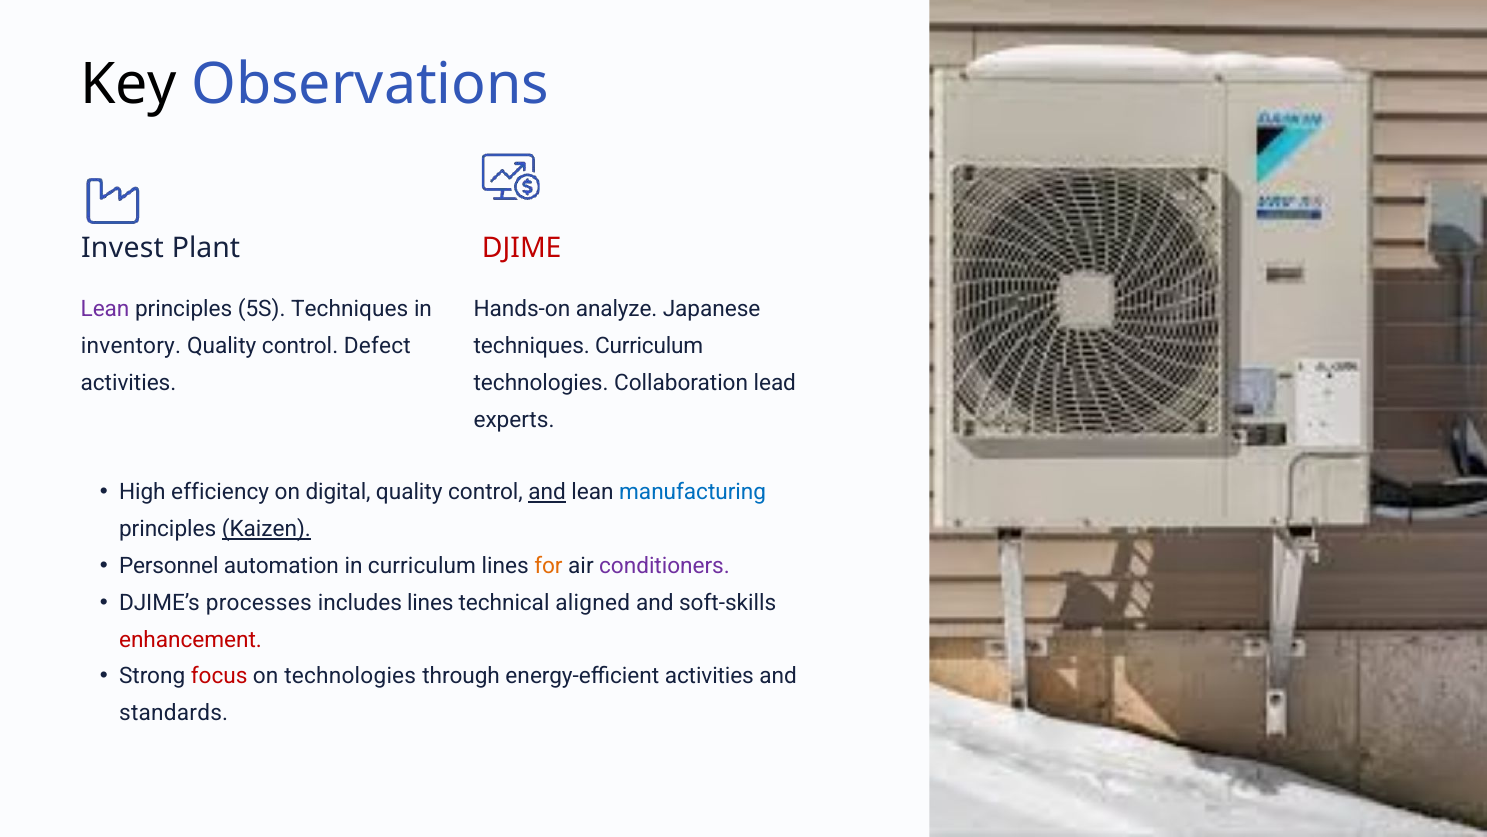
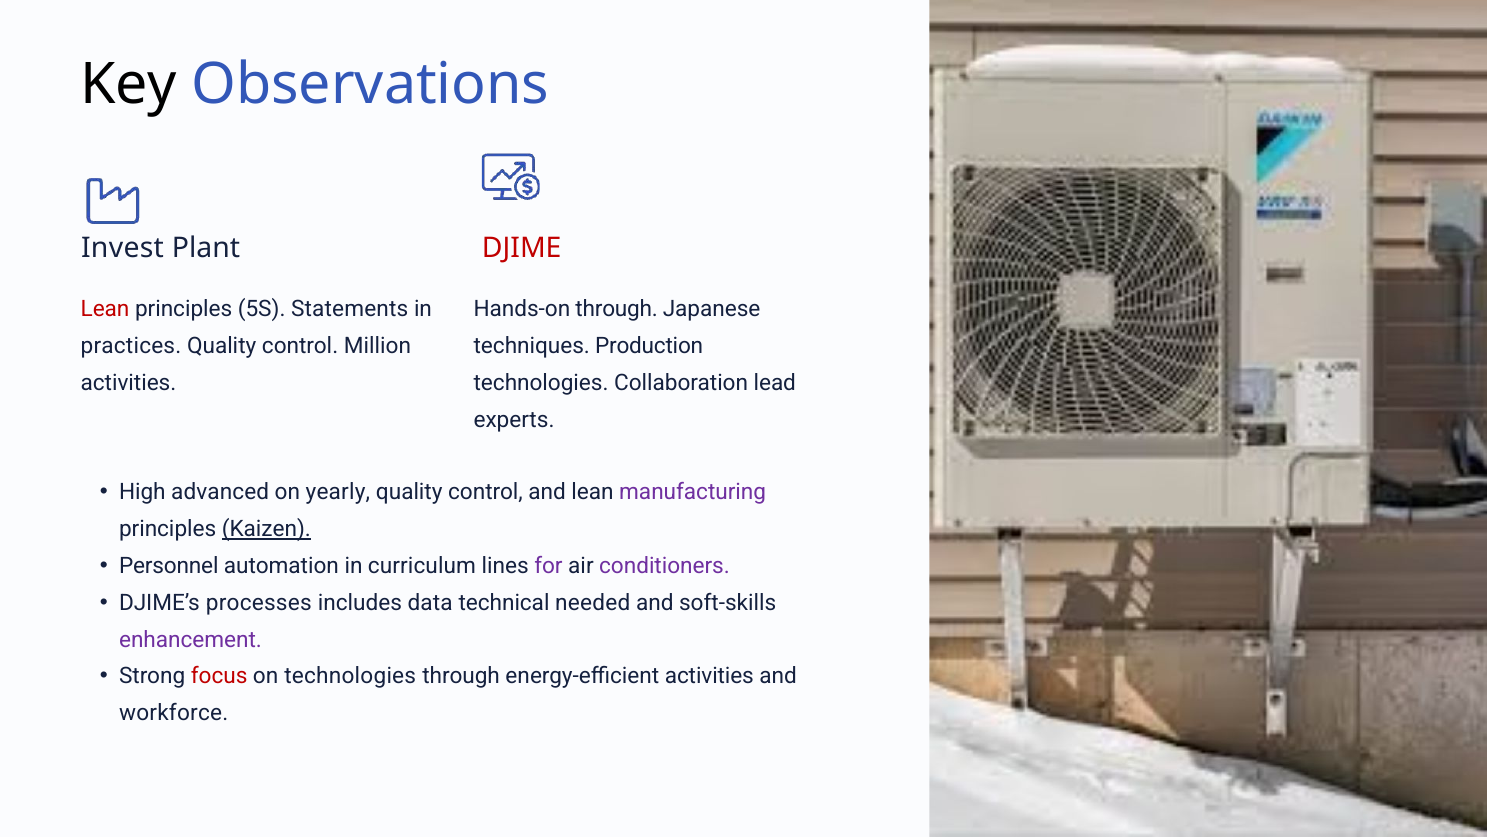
Lean colour: purple -> red (105, 309)
5S Techniques: Techniques -> Statements (350, 309)
Hands-on analyze: analyze -> through (617, 309)
inventory: inventory -> practices (131, 346)
Defect: Defect -> Million (377, 346)
techniques Curriculum: Curriculum -> Production (649, 346)
efficiency: efficiency -> advanced (220, 492)
digital: digital -> yearly (338, 492)
and underline: present -> none (547, 492)
manufacturing colour: blue -> purple (693, 492)
for colour: orange -> purple (548, 566)
includes lines: lines -> data (430, 602)
aligned: aligned -> needed (593, 602)
enhancement colour: red -> purple (190, 639)
standards: standards -> workforce (174, 713)
